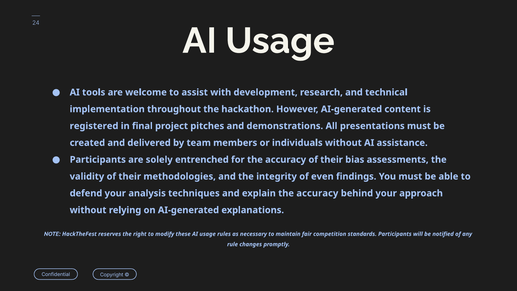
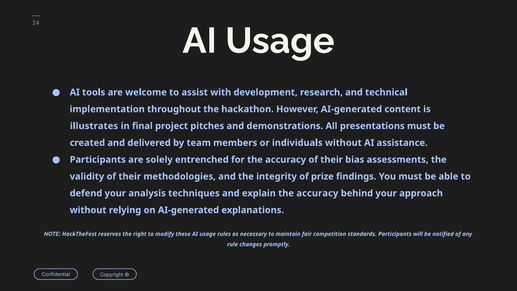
registered: registered -> illustrates (94, 126)
even: even -> prize (322, 176)
